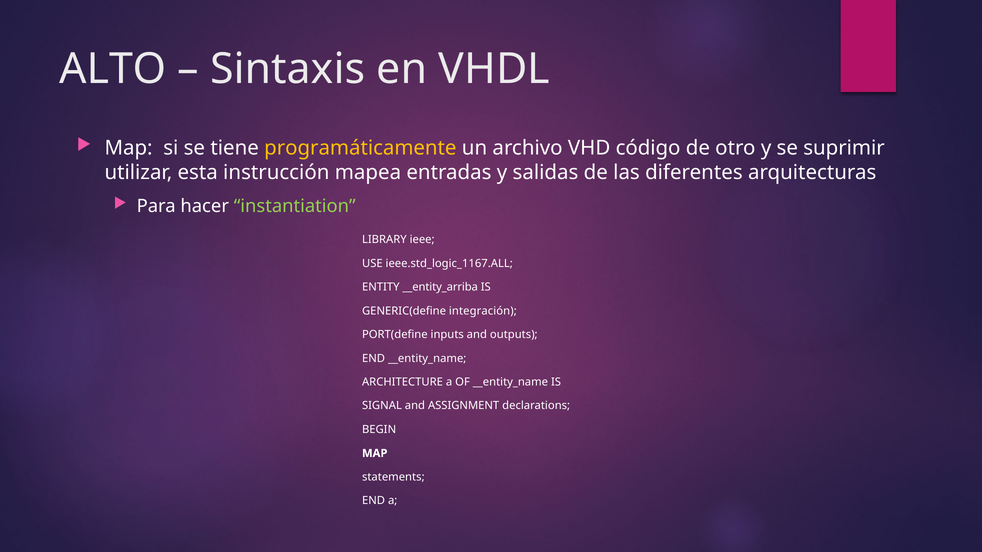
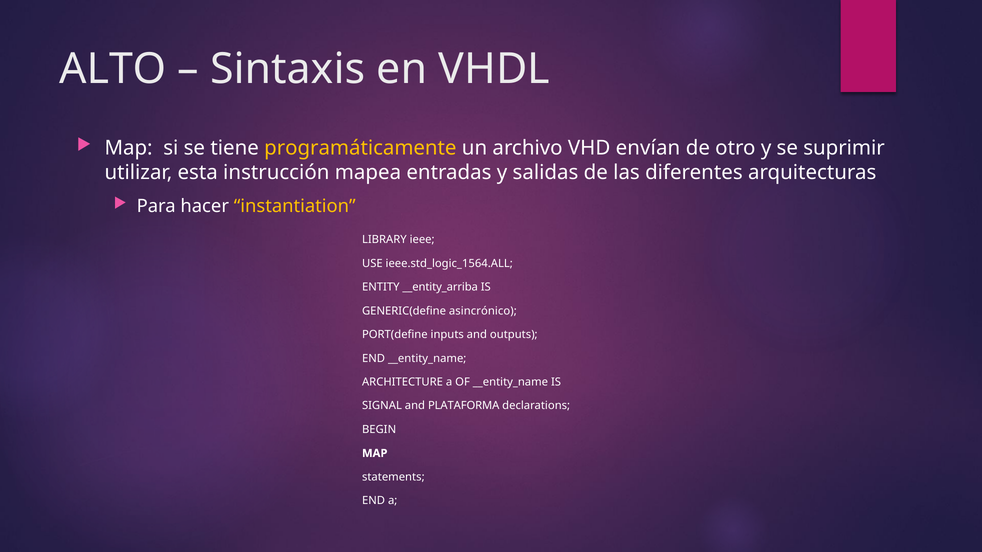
código: código -> envían (648, 148)
instantiation colour: light green -> yellow (295, 206)
ieee.std_logic_1167.ALL: ieee.std_logic_1167.ALL -> ieee.std_logic_1564.ALL (449, 264)
integración: integración -> asincrónico (483, 311)
ASSIGNMENT: ASSIGNMENT -> PLATAFORMA (464, 406)
